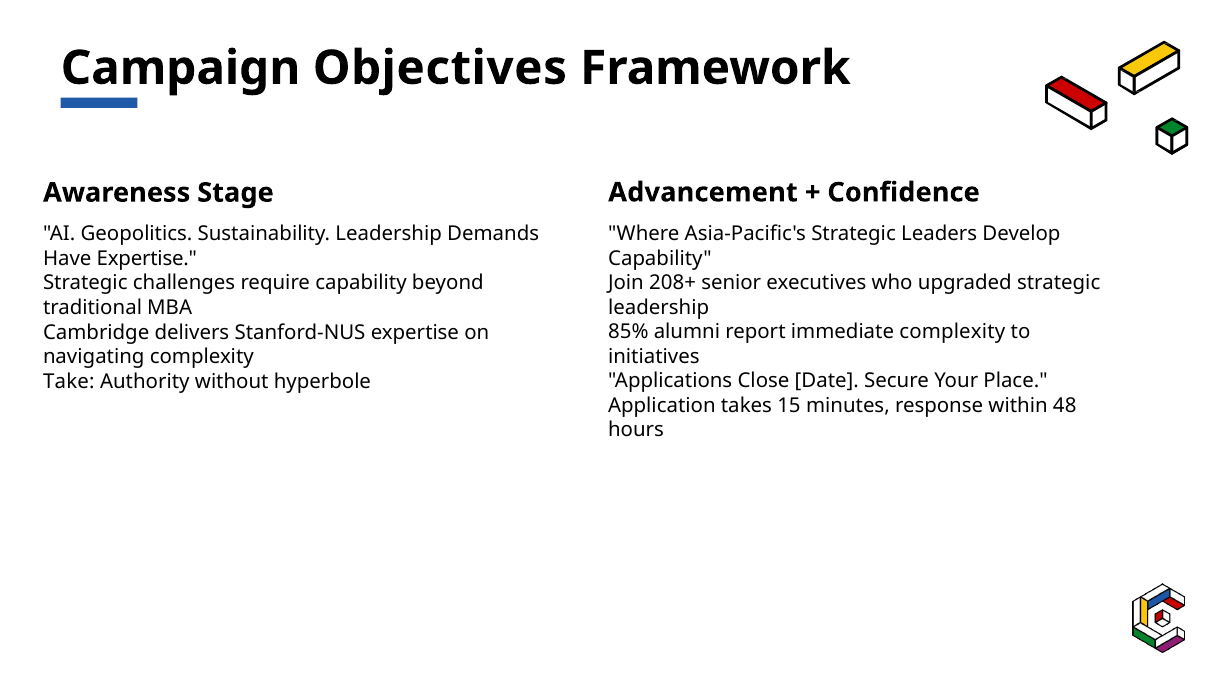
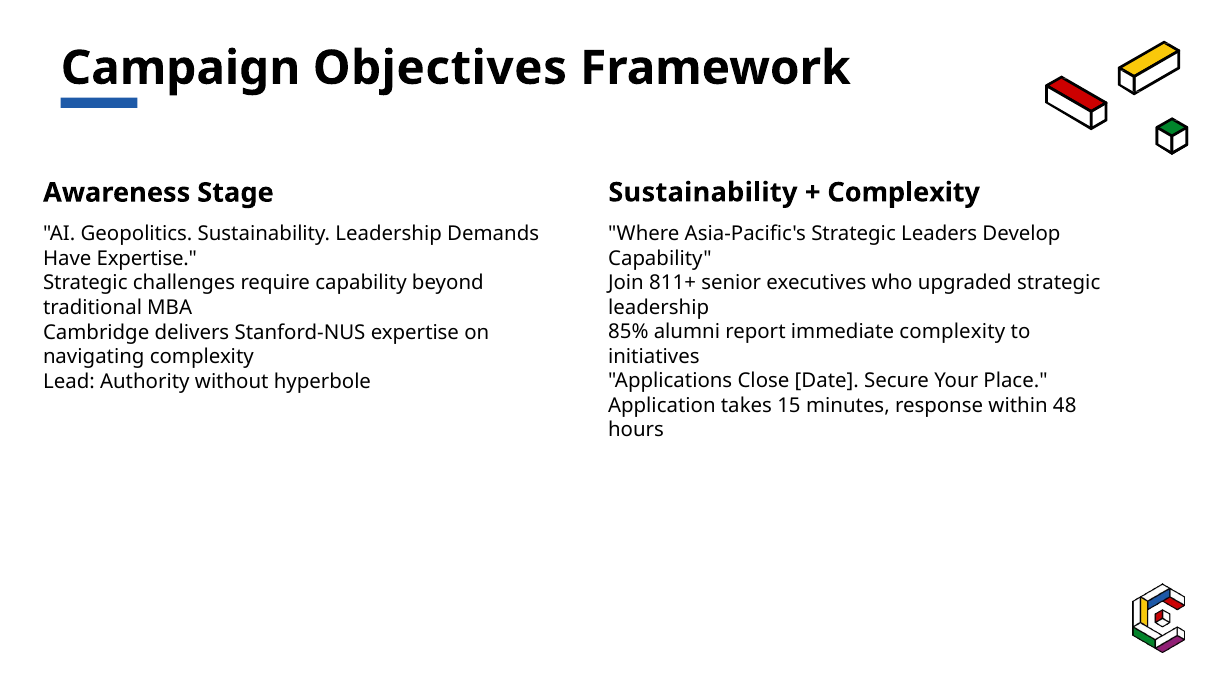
Advancement: Advancement -> Sustainability (703, 192)
Confidence: Confidence -> Complexity (904, 192)
208+: 208+ -> 811+ (673, 283)
Take: Take -> Lead (69, 381)
